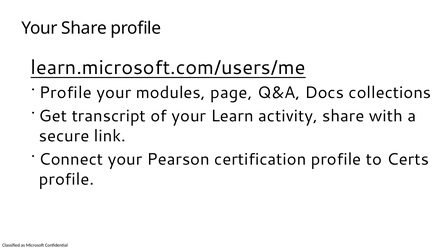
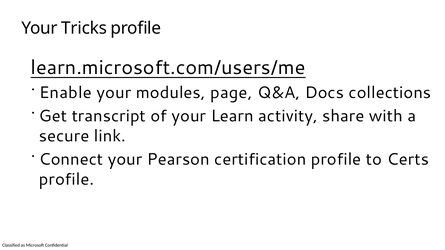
Your Share: Share -> Tricks (84, 28)
Profile: Profile -> Enable (65, 93)
